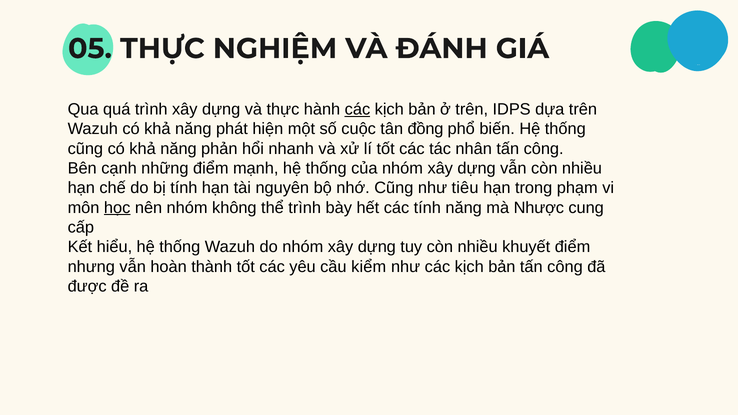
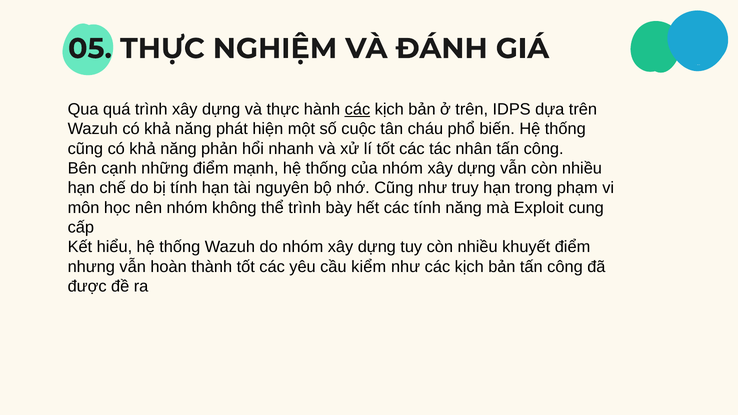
đồng: đồng -> cháu (425, 129)
tiêu: tiêu -> truy (465, 188)
học underline: present -> none (117, 208)
Nhược: Nhược -> Exploit (539, 208)
